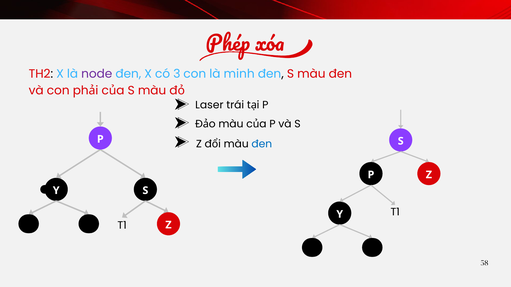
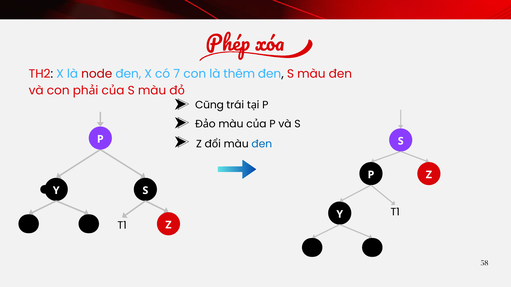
node colour: purple -> red (97, 74)
3: 3 -> 7 (177, 74)
minh: minh -> thêm (239, 74)
Laser: Laser -> Cũng (209, 105)
